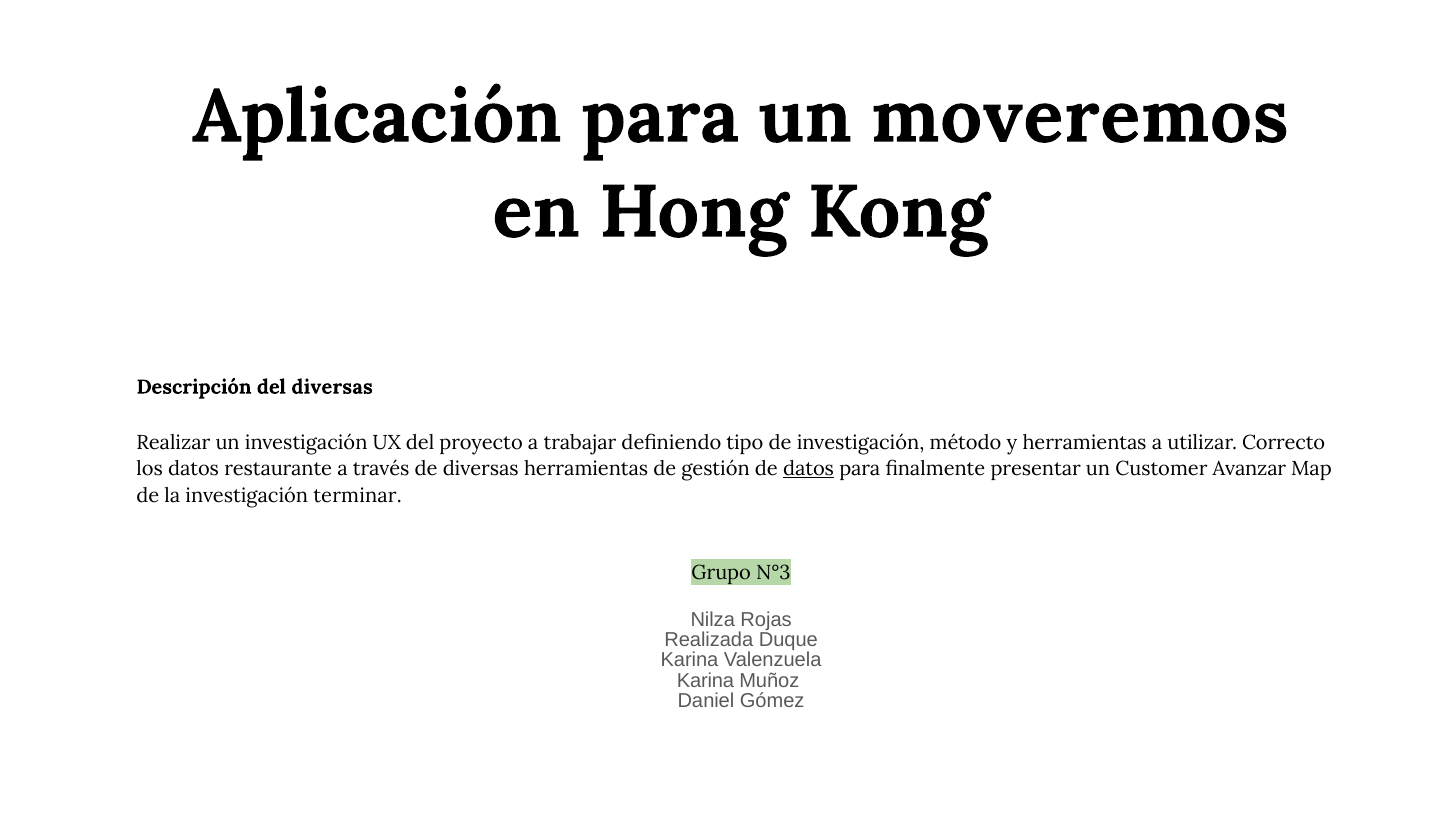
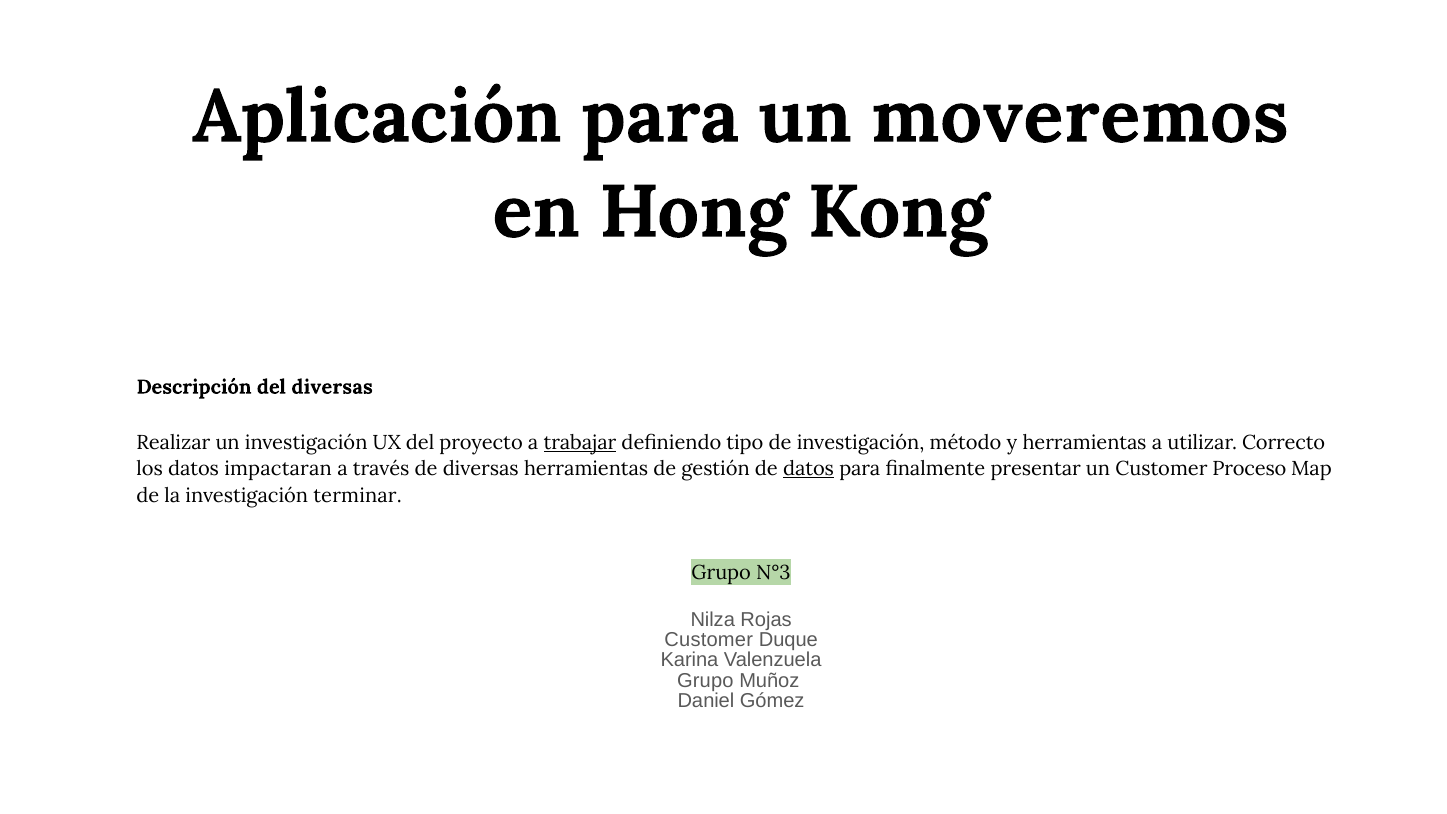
trabajar underline: none -> present (580, 443)
restaurante: restaurante -> impactaran (278, 469)
Avanzar: Avanzar -> Proceso (1249, 469)
Realizada: Realizada -> Customer (709, 640)
Karina: Karina -> Grupo (705, 680)
